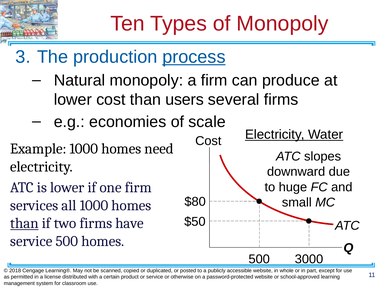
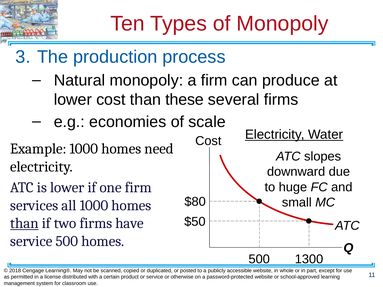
process underline: present -> none (194, 57)
users: users -> these (185, 100)
3000: 3000 -> 1300 (309, 259)
